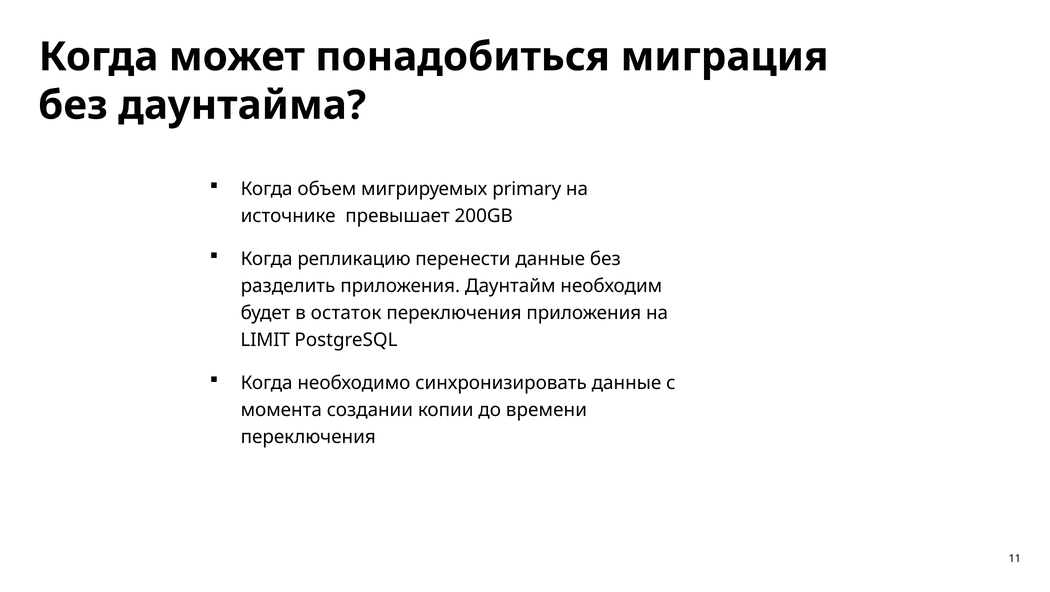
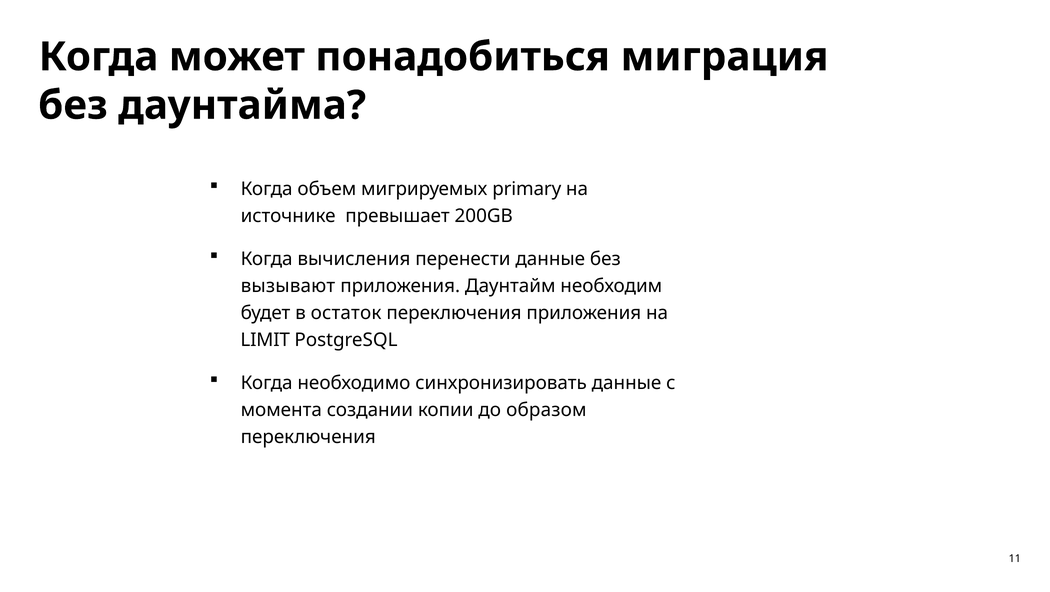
репликацию: репликацию -> вычисления (354, 259)
разделить: разделить -> вызывают (288, 286)
времени: времени -> образом (546, 410)
